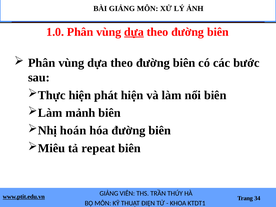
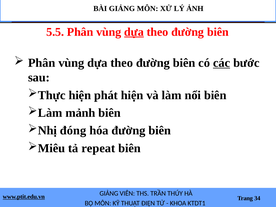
1.0: 1.0 -> 5.5 (55, 32)
các underline: none -> present (222, 63)
hoán: hoán -> đóng (73, 131)
